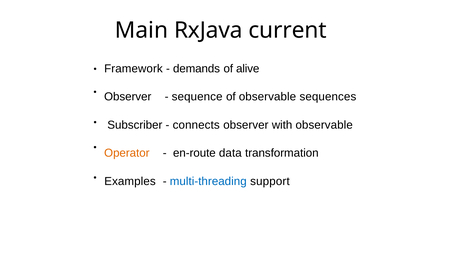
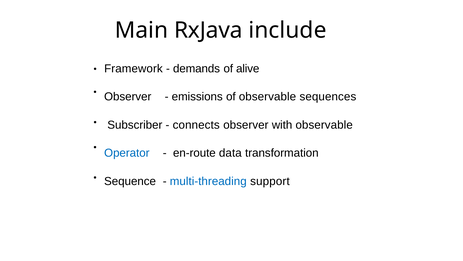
current: current -> include (287, 30)
sequence: sequence -> emissions (197, 97)
Operator colour: orange -> blue (127, 153)
Examples: Examples -> Sequence (130, 181)
